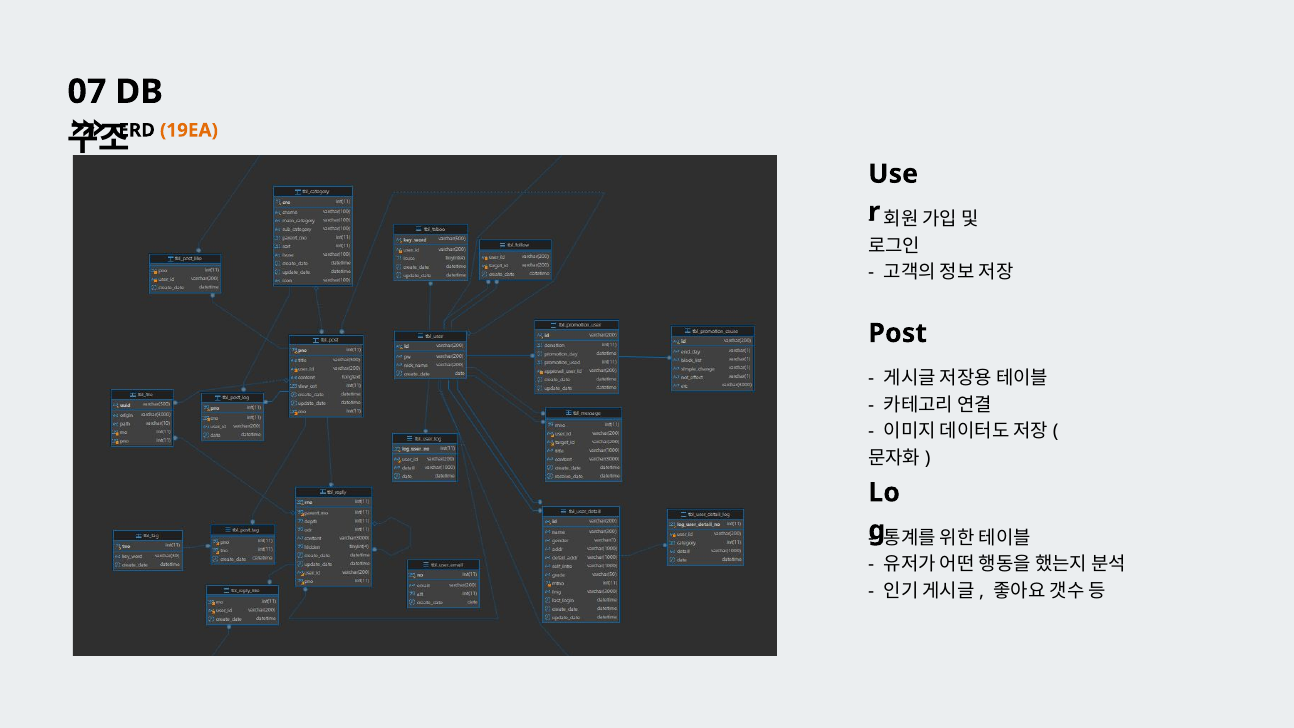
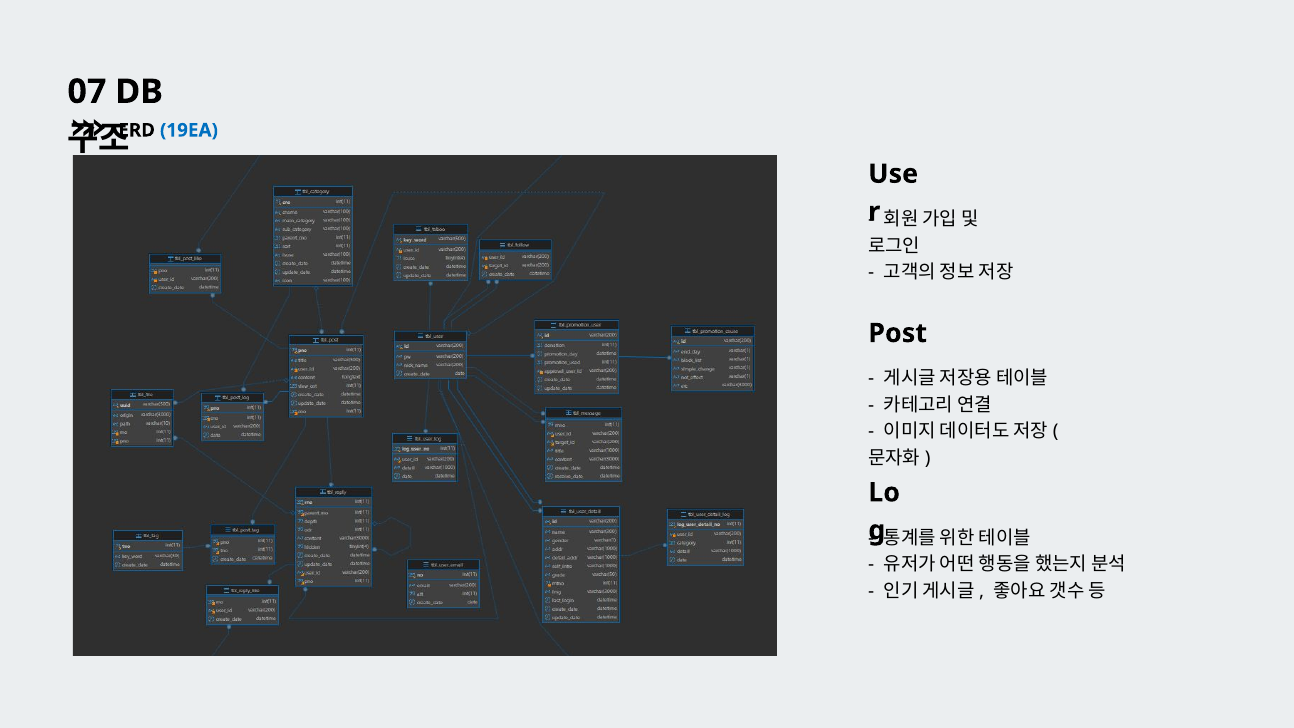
19EA colour: orange -> blue (189, 130)
